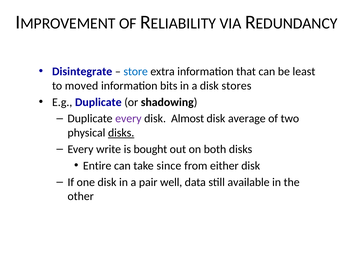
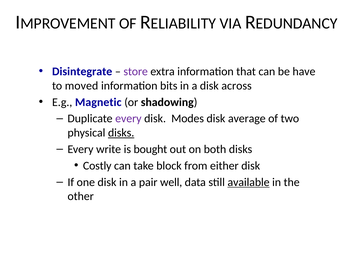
store colour: blue -> purple (136, 71)
least: least -> have (304, 71)
stores: stores -> across (237, 86)
E.g Duplicate: Duplicate -> Magnetic (98, 102)
Almost: Almost -> Modes (188, 118)
Entire: Entire -> Costly (97, 166)
since: since -> block (169, 166)
available underline: none -> present (249, 182)
